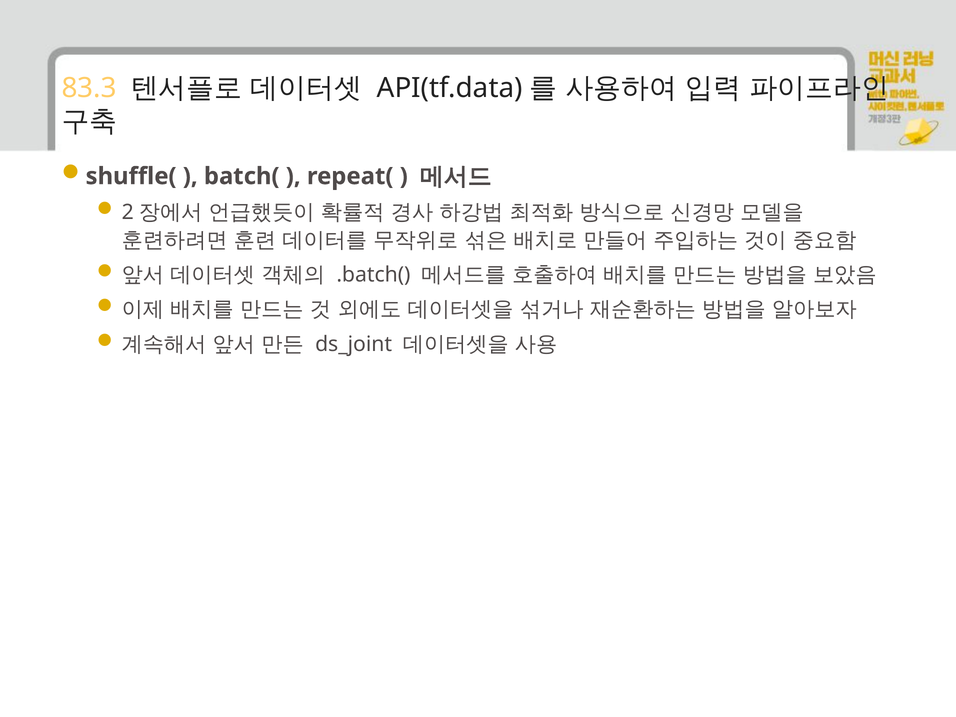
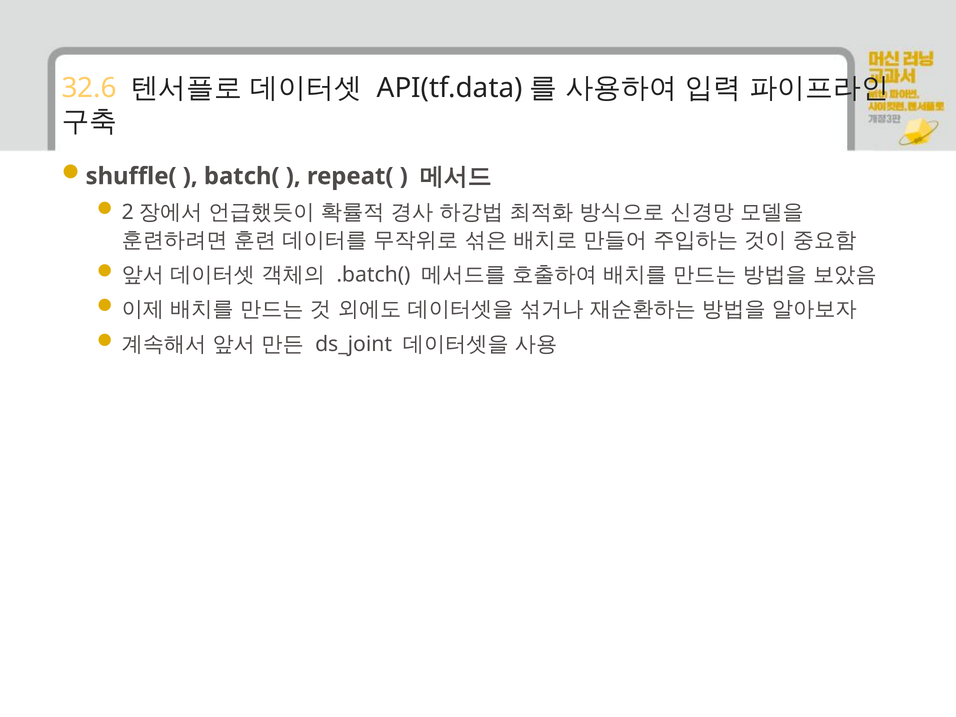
83.3: 83.3 -> 32.6 (89, 88)
